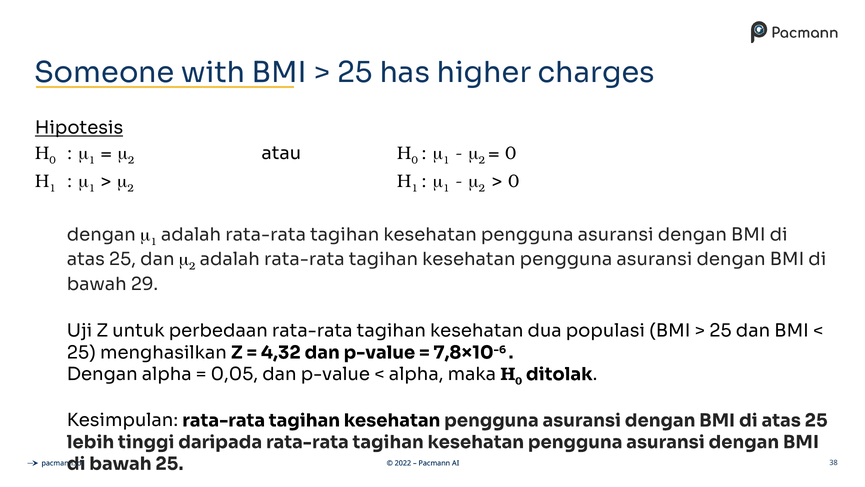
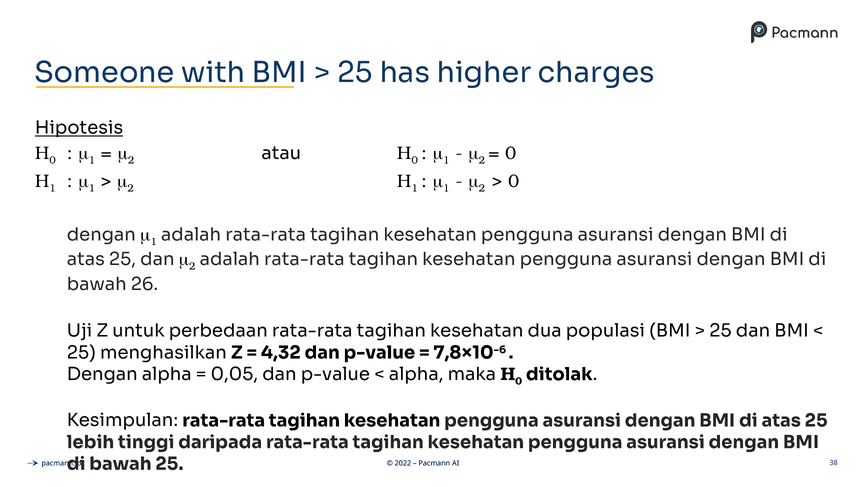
29: 29 -> 26 (144, 284)
